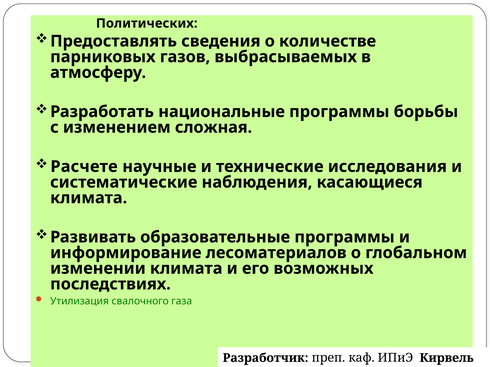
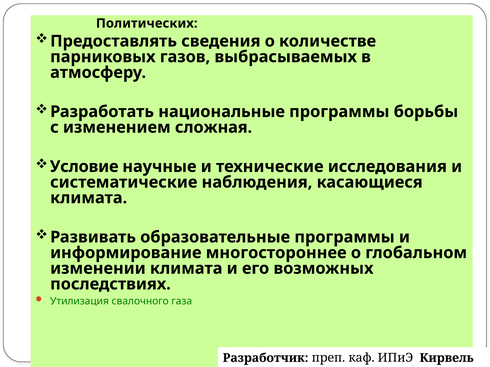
Расчете: Расчете -> Условие (84, 167)
лесоматериалов: лесоматериалов -> многостороннее (276, 253)
